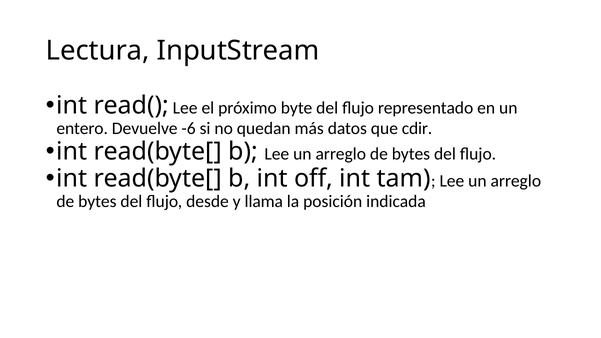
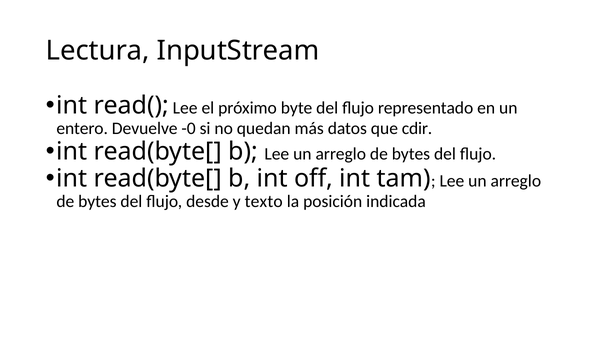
-6: -6 -> -0 (189, 129)
llama: llama -> texto (264, 202)
